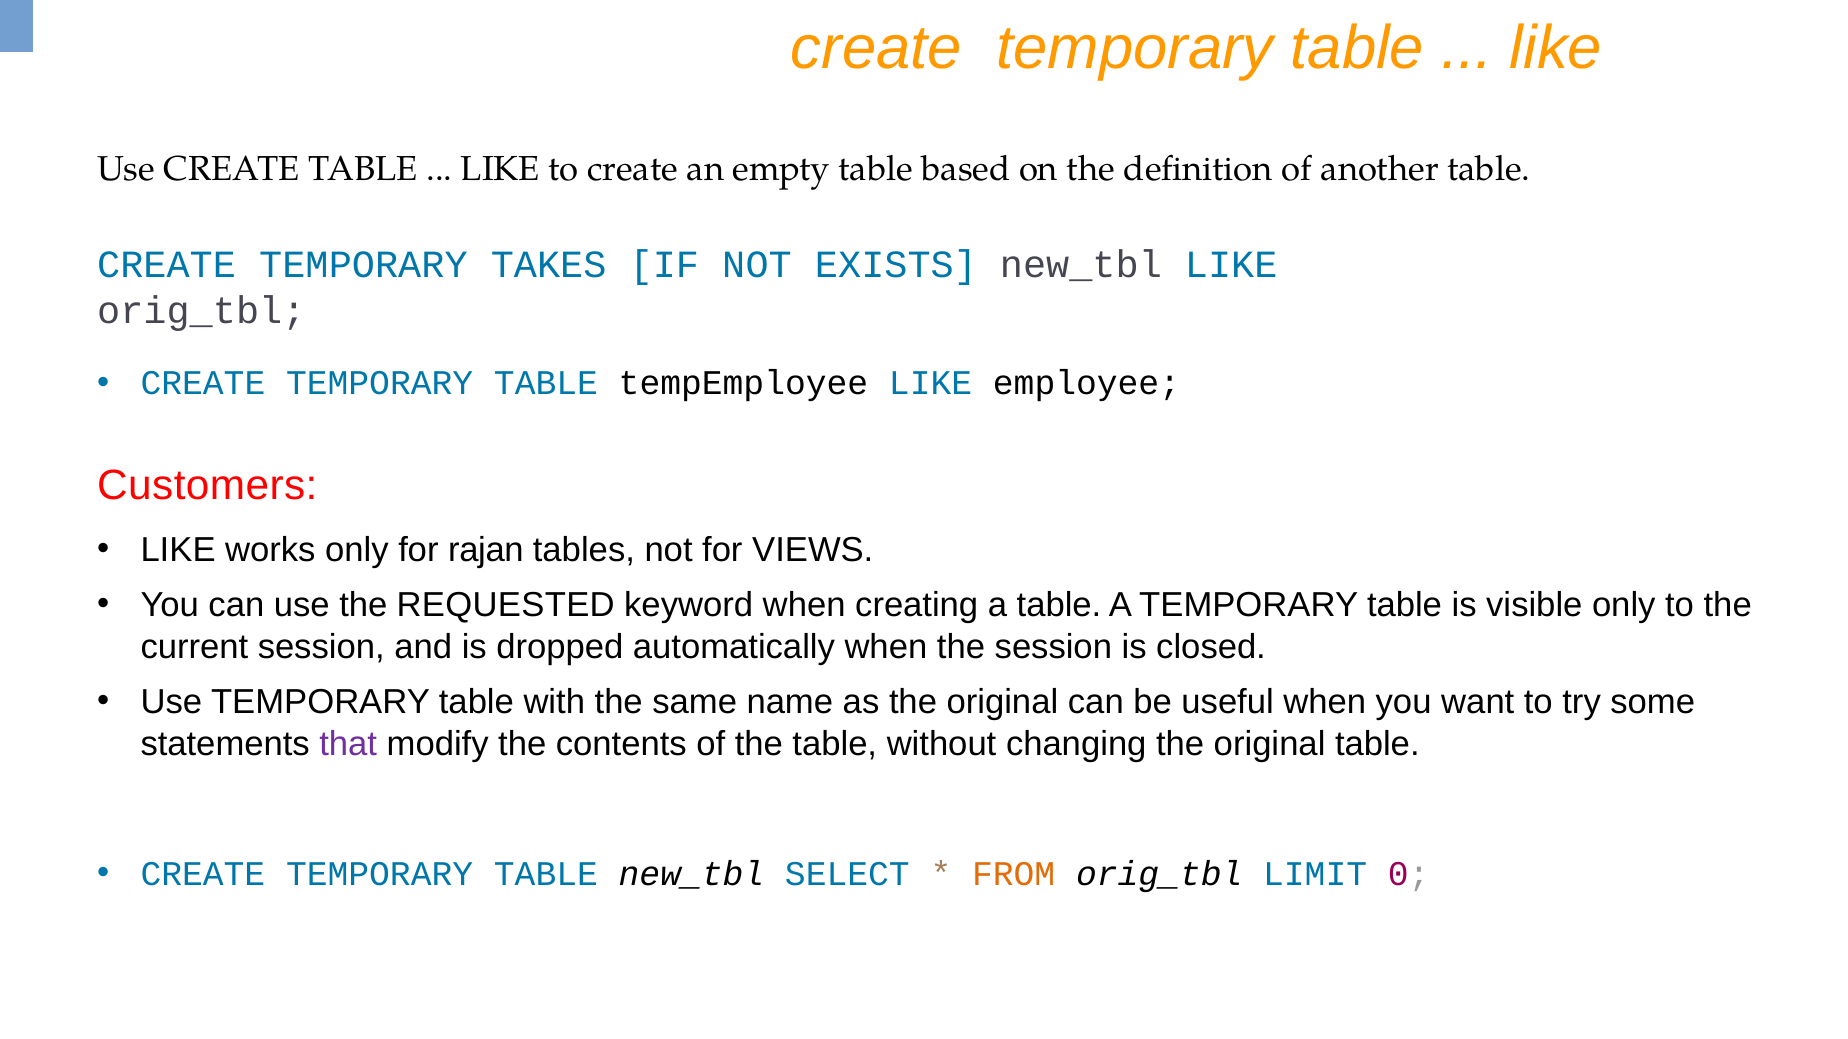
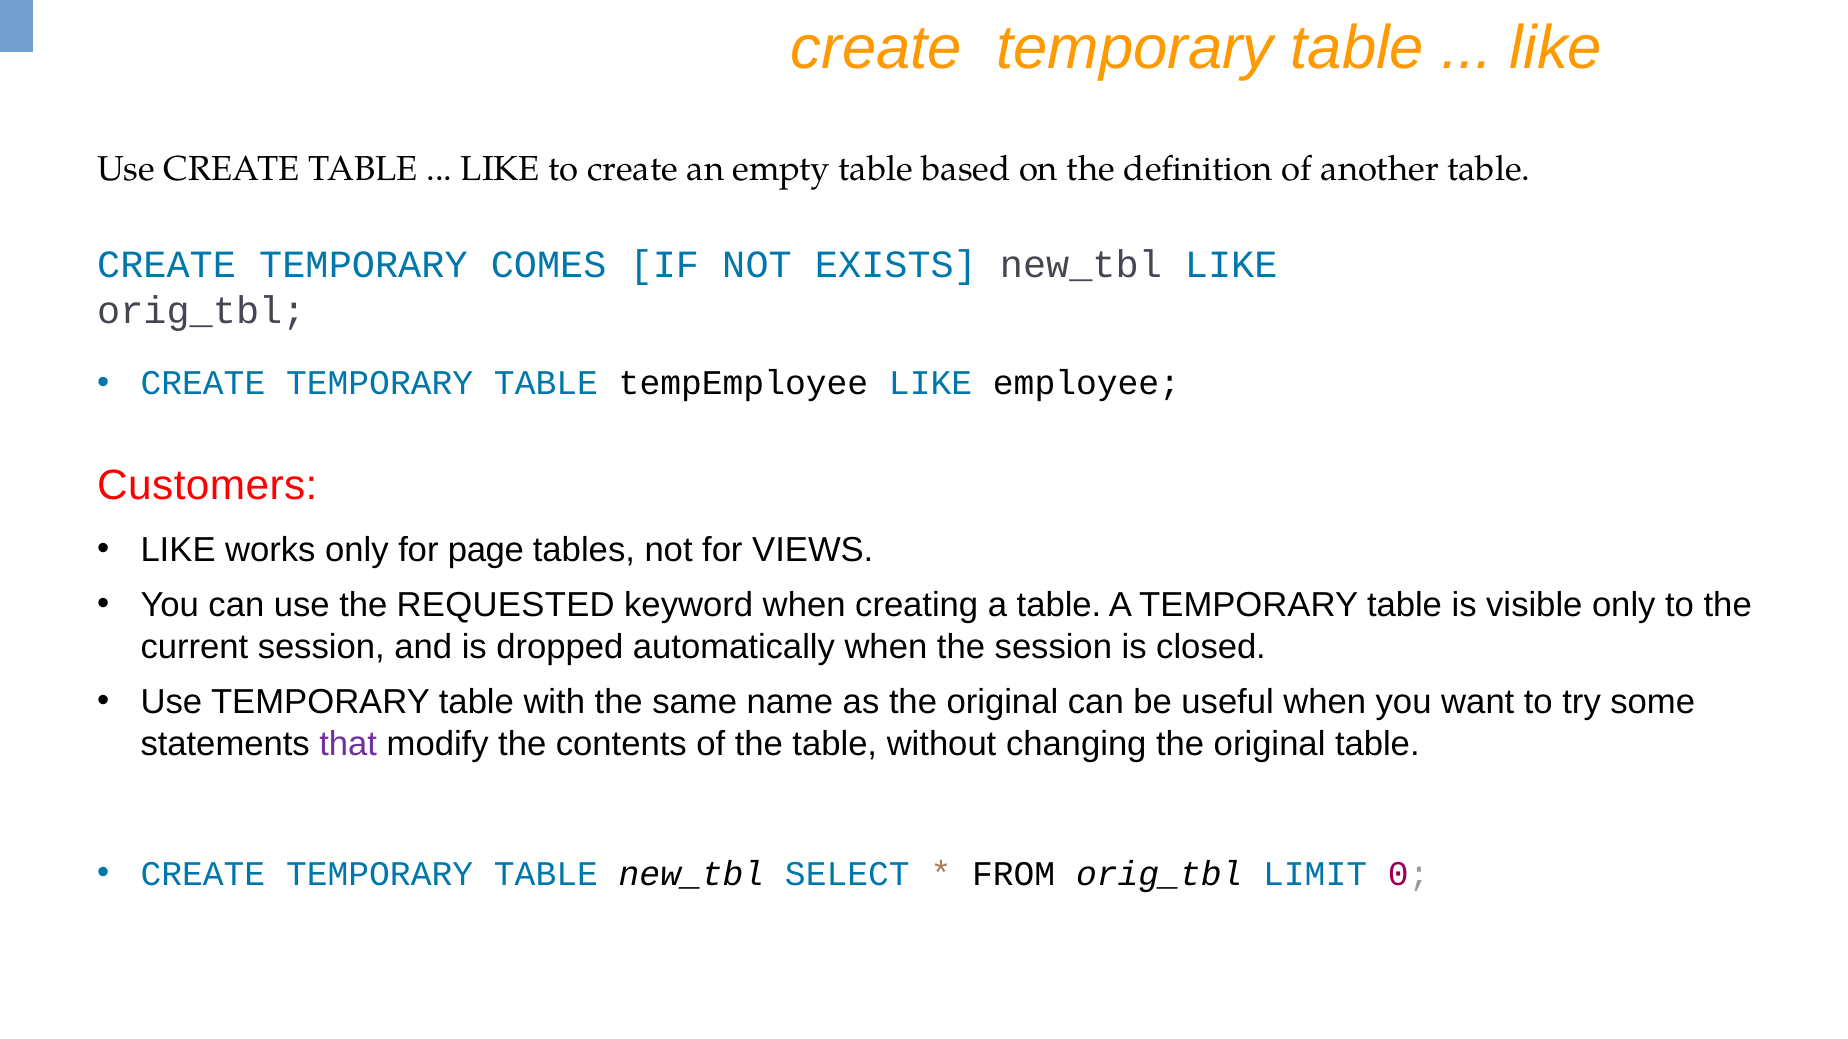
TAKES: TAKES -> COMES (549, 264)
rajan: rajan -> page (486, 550)
FROM colour: orange -> black (1014, 874)
